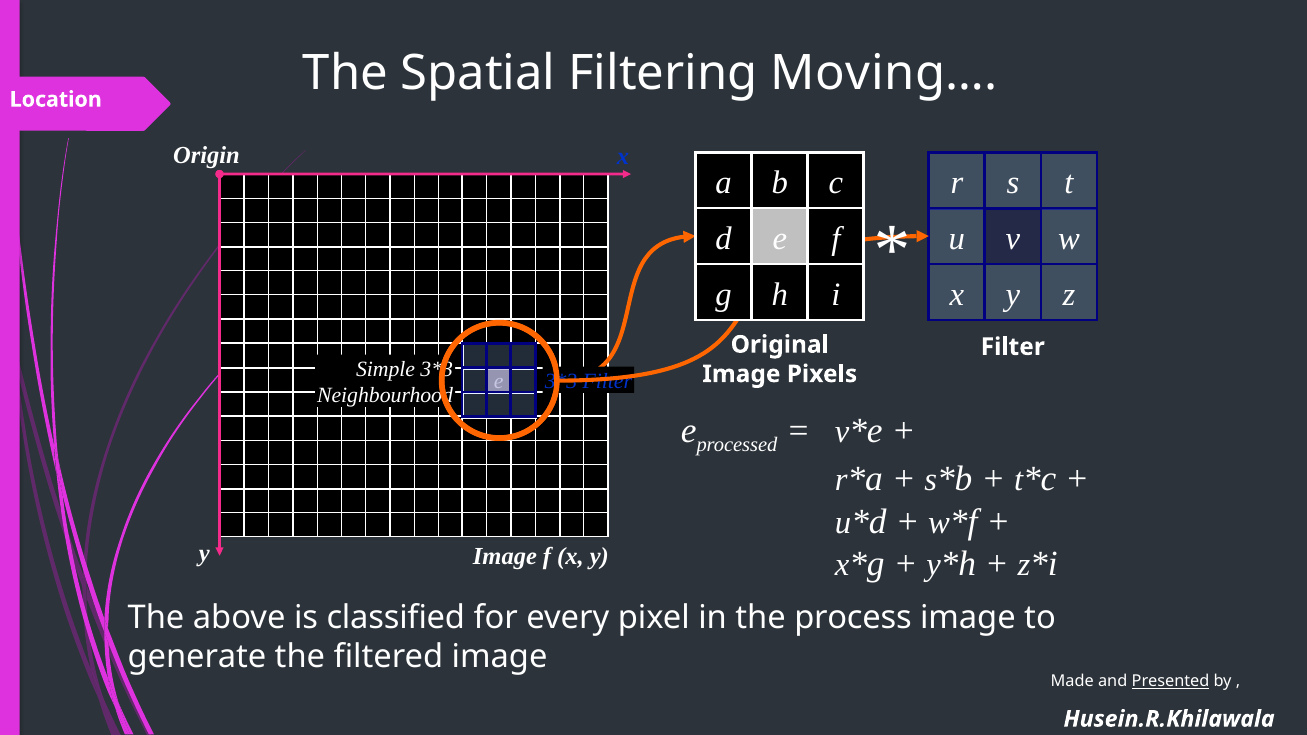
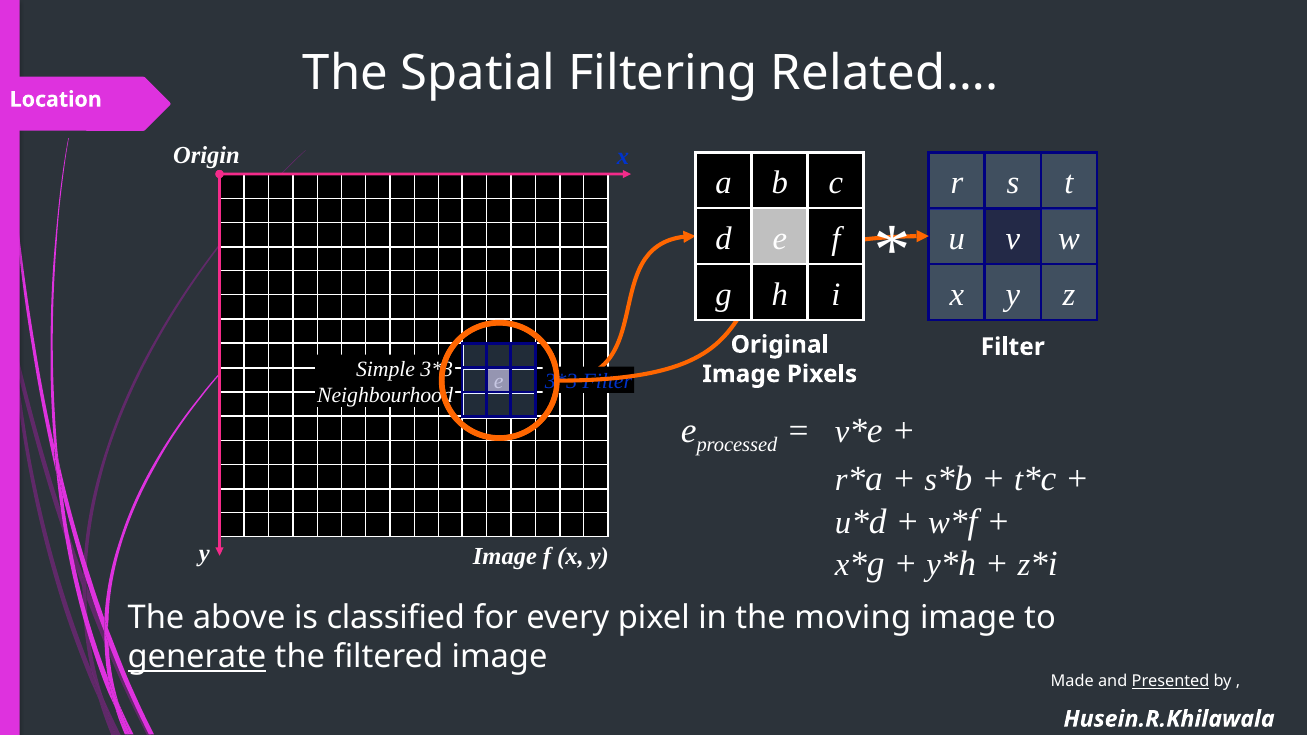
Moving…: Moving… -> Related… (884, 73)
process: process -> moving (853, 617)
generate underline: none -> present (197, 657)
